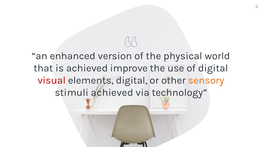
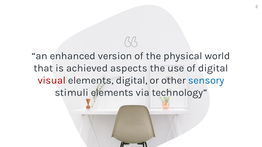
improve: improve -> aspects (129, 68)
sensory colour: orange -> blue (206, 81)
stimuli achieved: achieved -> elements (112, 93)
